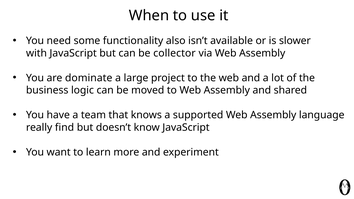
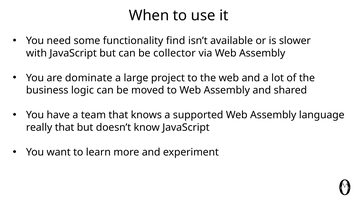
also: also -> find (176, 41)
really find: find -> that (65, 128)
